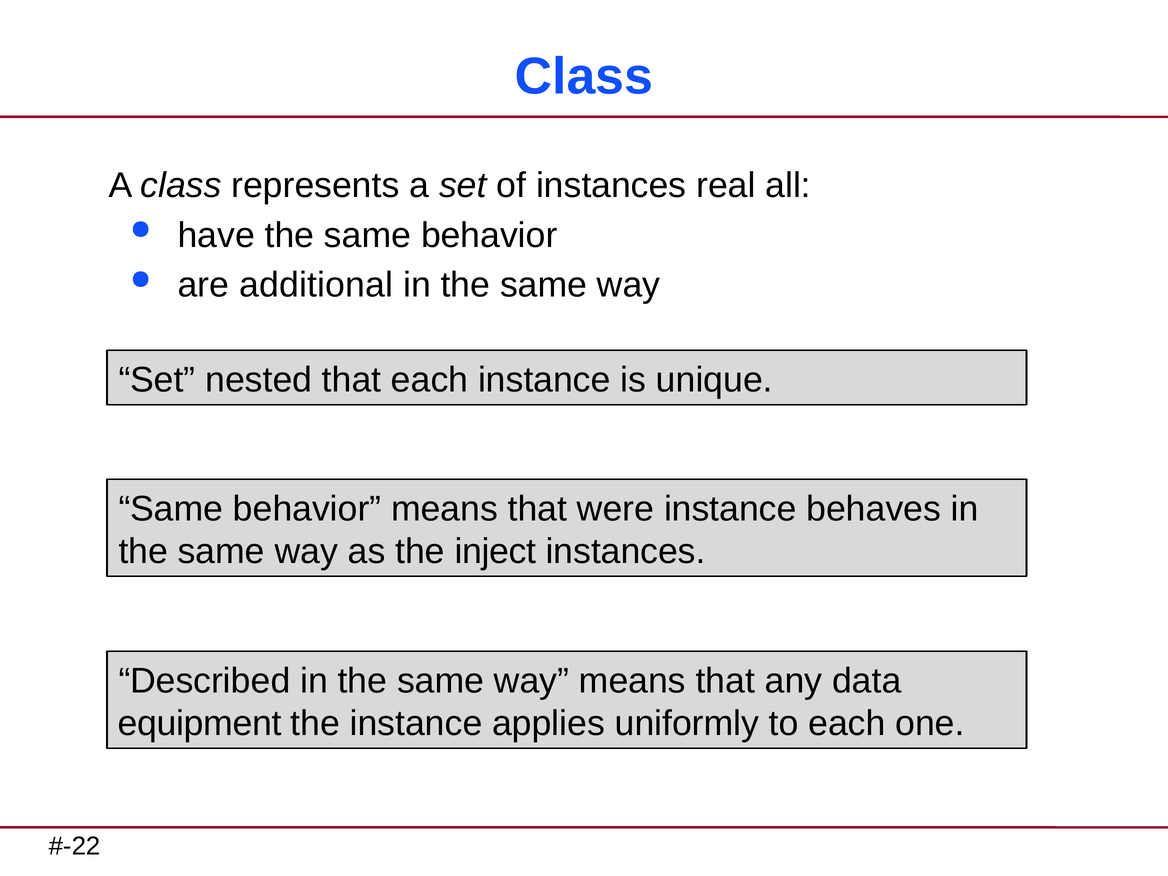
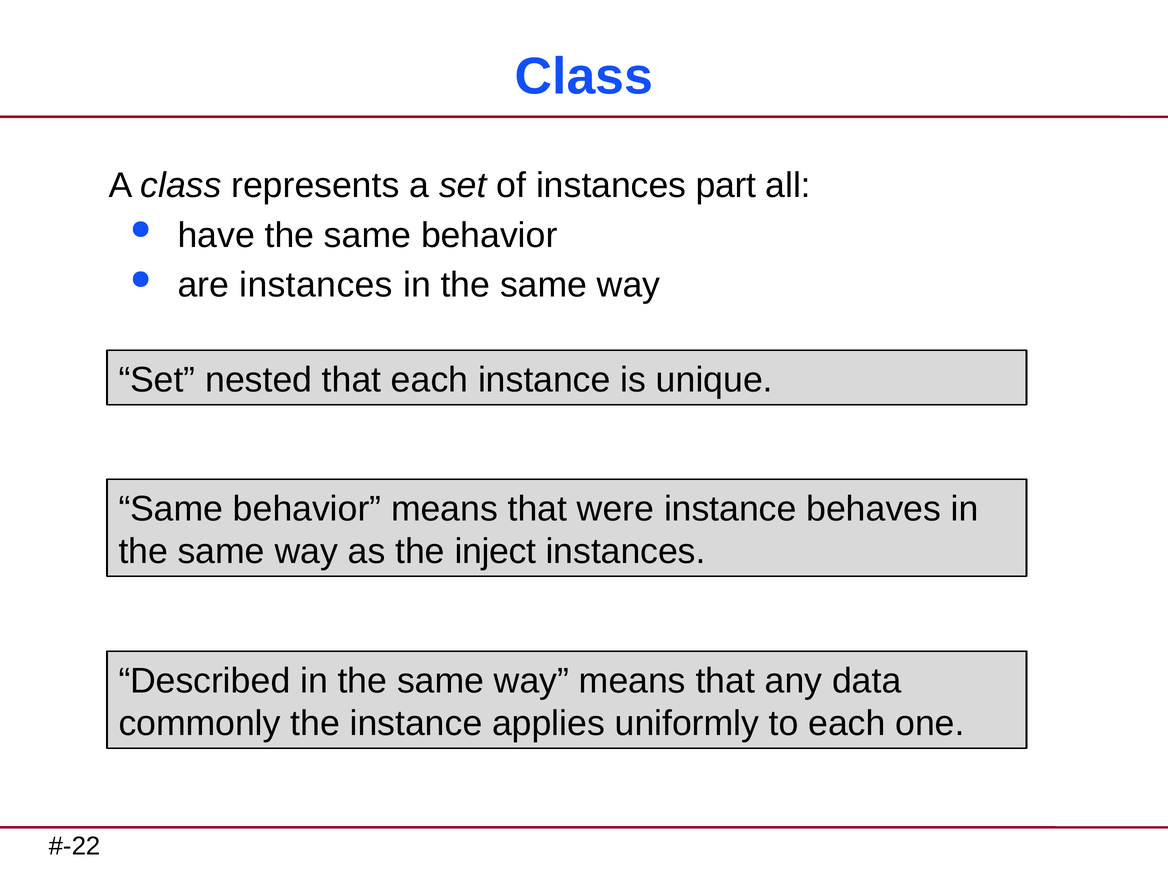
real: real -> part (726, 185)
are additional: additional -> instances (316, 285)
equipment: equipment -> commonly (200, 724)
